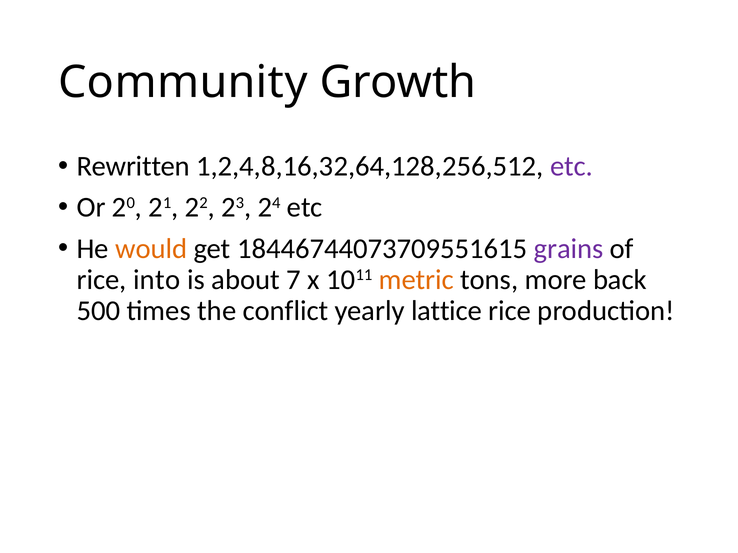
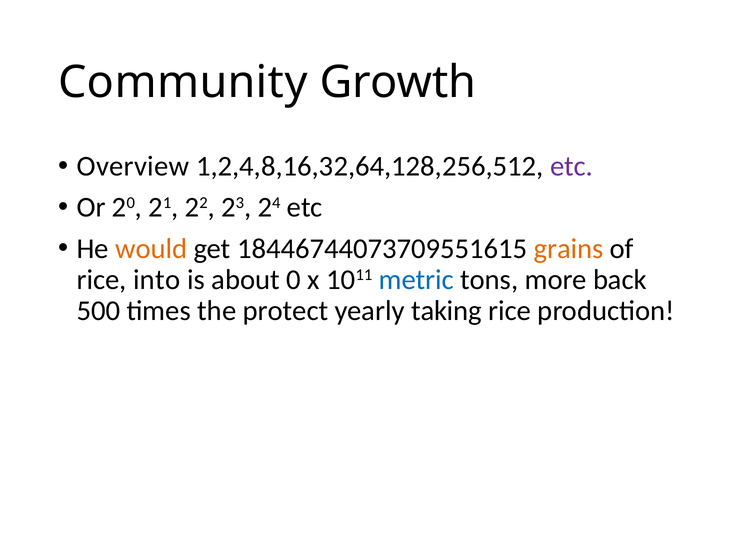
Rewritten: Rewritten -> Overview (133, 166)
grains colour: purple -> orange (569, 249)
7: 7 -> 0 (294, 280)
metric colour: orange -> blue (416, 280)
conflict: conflict -> protect (285, 311)
lattice: lattice -> taking (446, 311)
